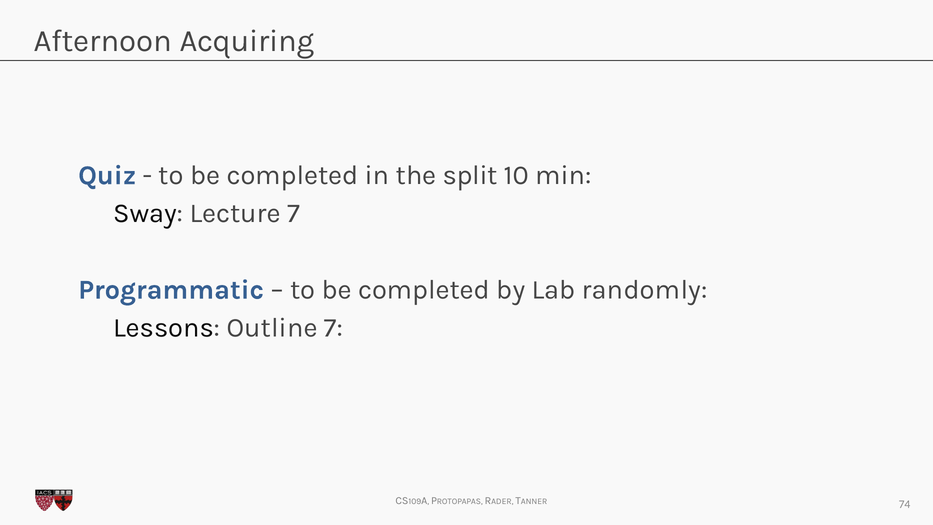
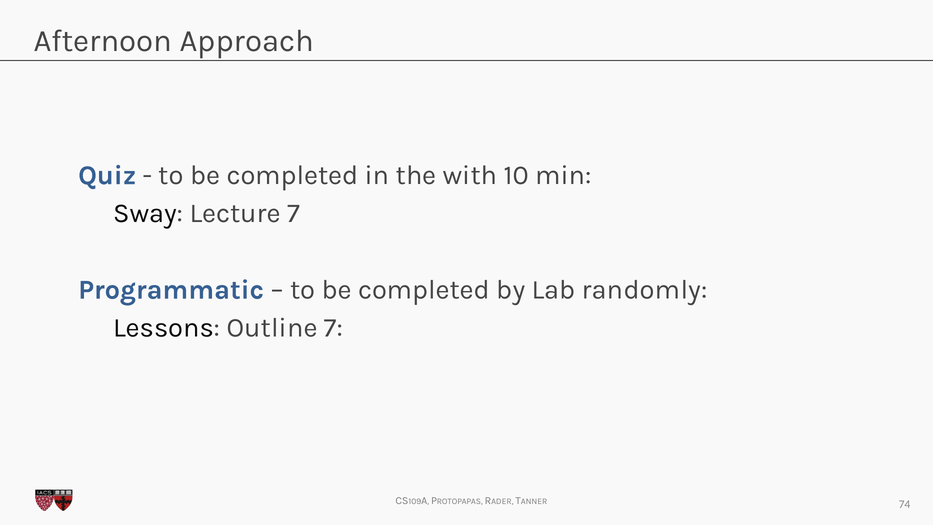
Acquiring: Acquiring -> Approach (247, 41)
split: split -> with (470, 175)
